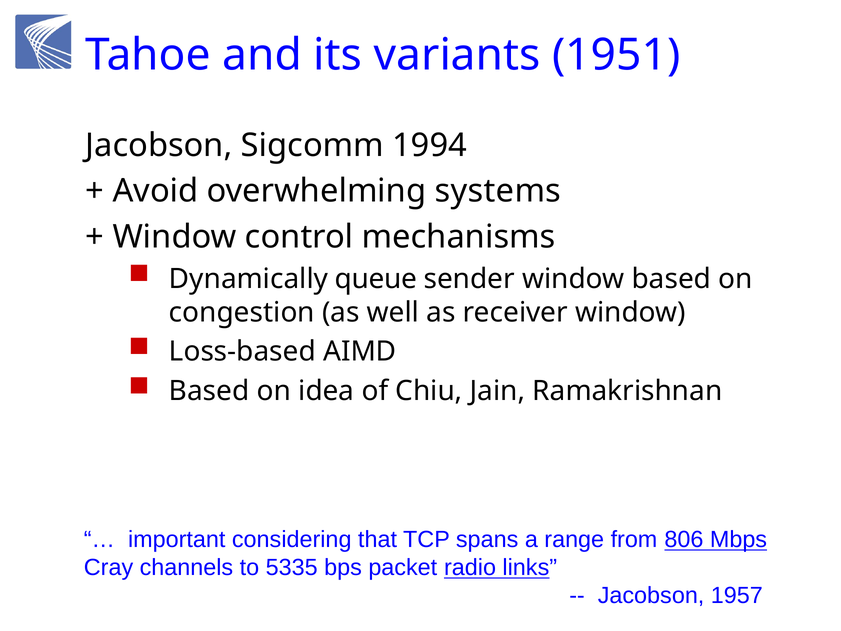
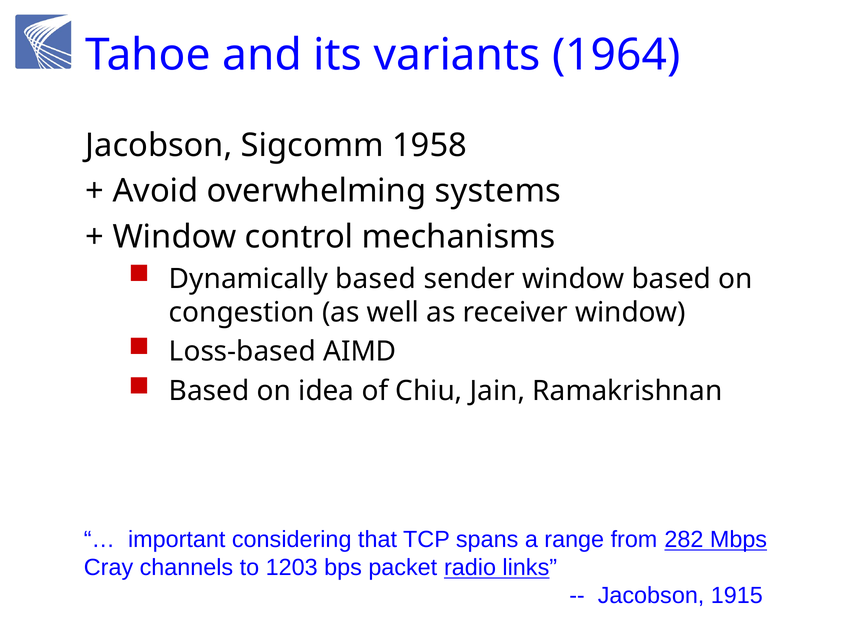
1951: 1951 -> 1964 (616, 55)
1994: 1994 -> 1958 (430, 145)
Dynamically queue: queue -> based (376, 279)
806: 806 -> 282 (684, 539)
5335: 5335 -> 1203 (292, 567)
1957: 1957 -> 1915 (737, 596)
